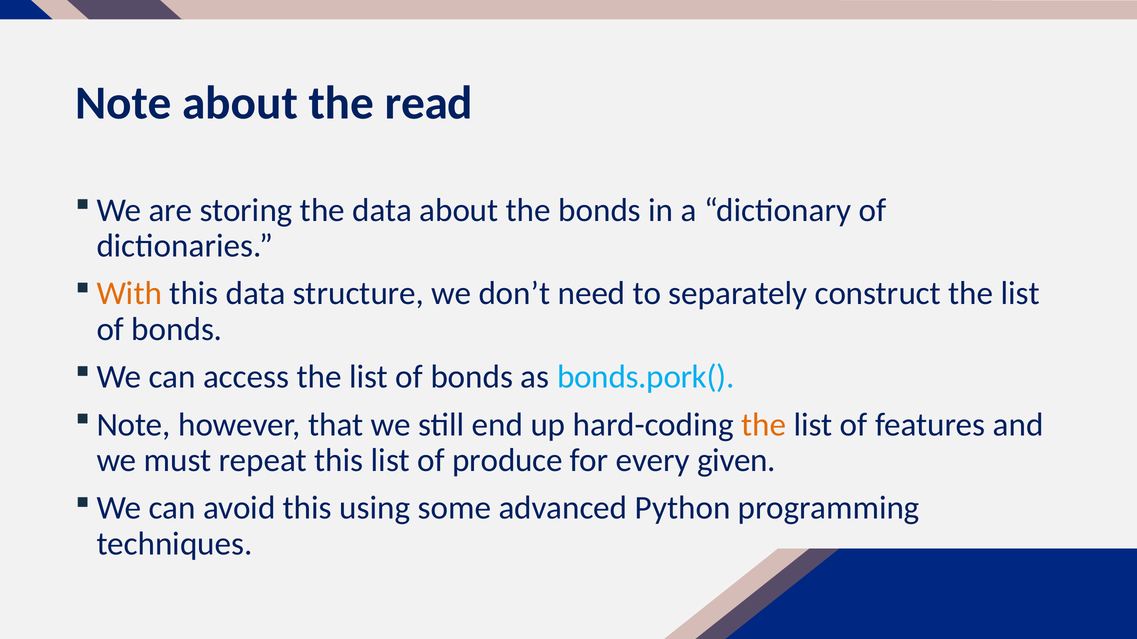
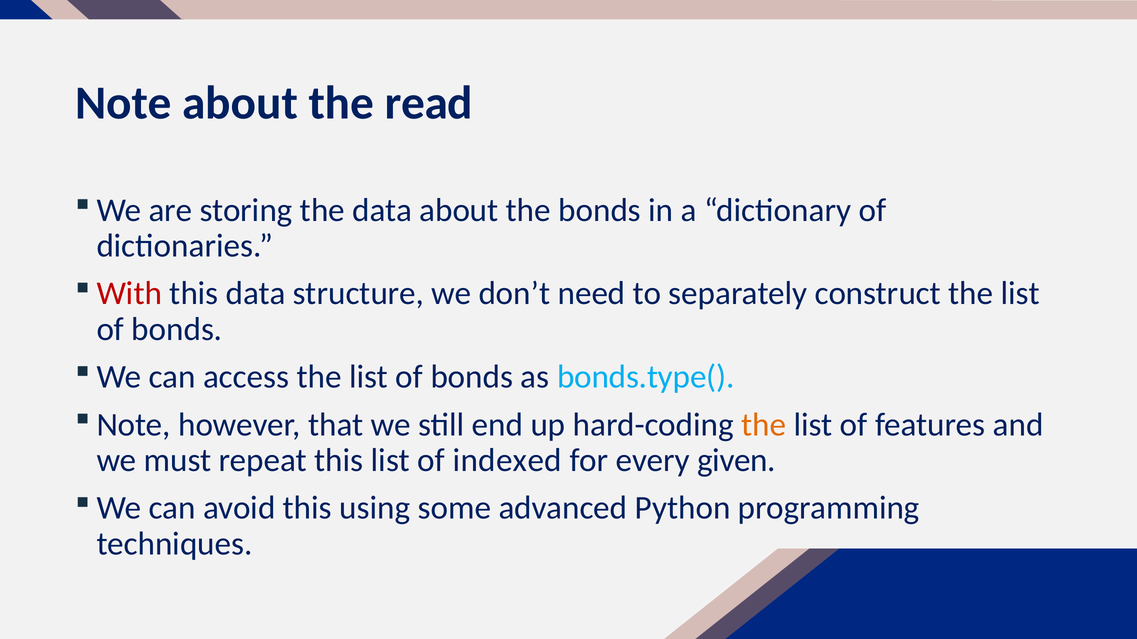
With colour: orange -> red (129, 294)
bonds.pork(: bonds.pork( -> bonds.type( (646, 377)
produce: produce -> indexed (507, 461)
